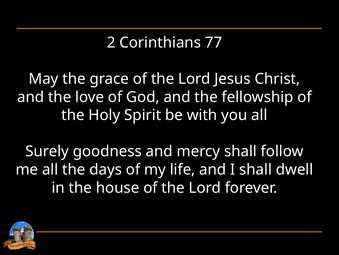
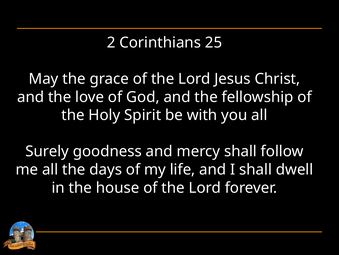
77: 77 -> 25 (214, 42)
